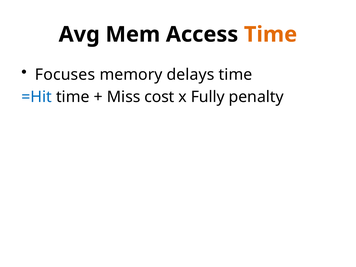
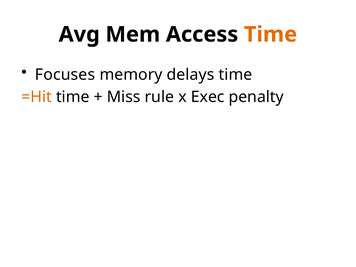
=Hit colour: blue -> orange (37, 97)
cost: cost -> rule (159, 97)
Fully: Fully -> Exec (208, 97)
